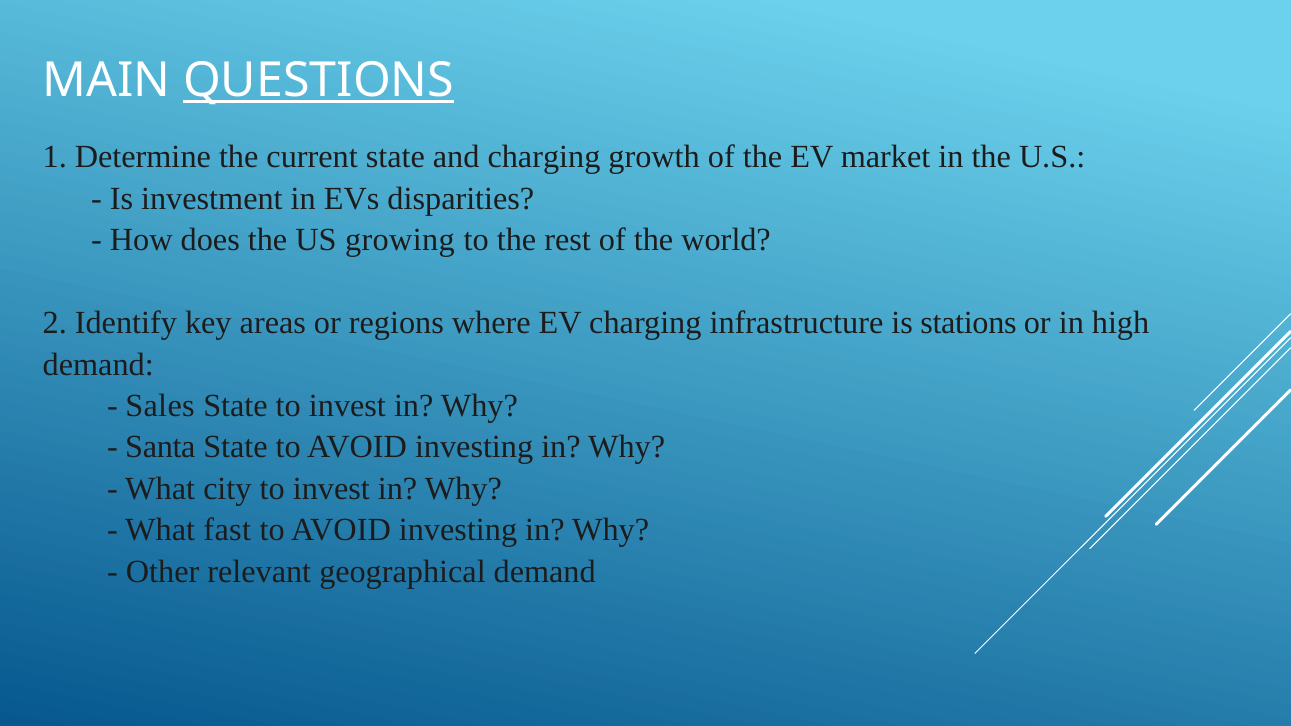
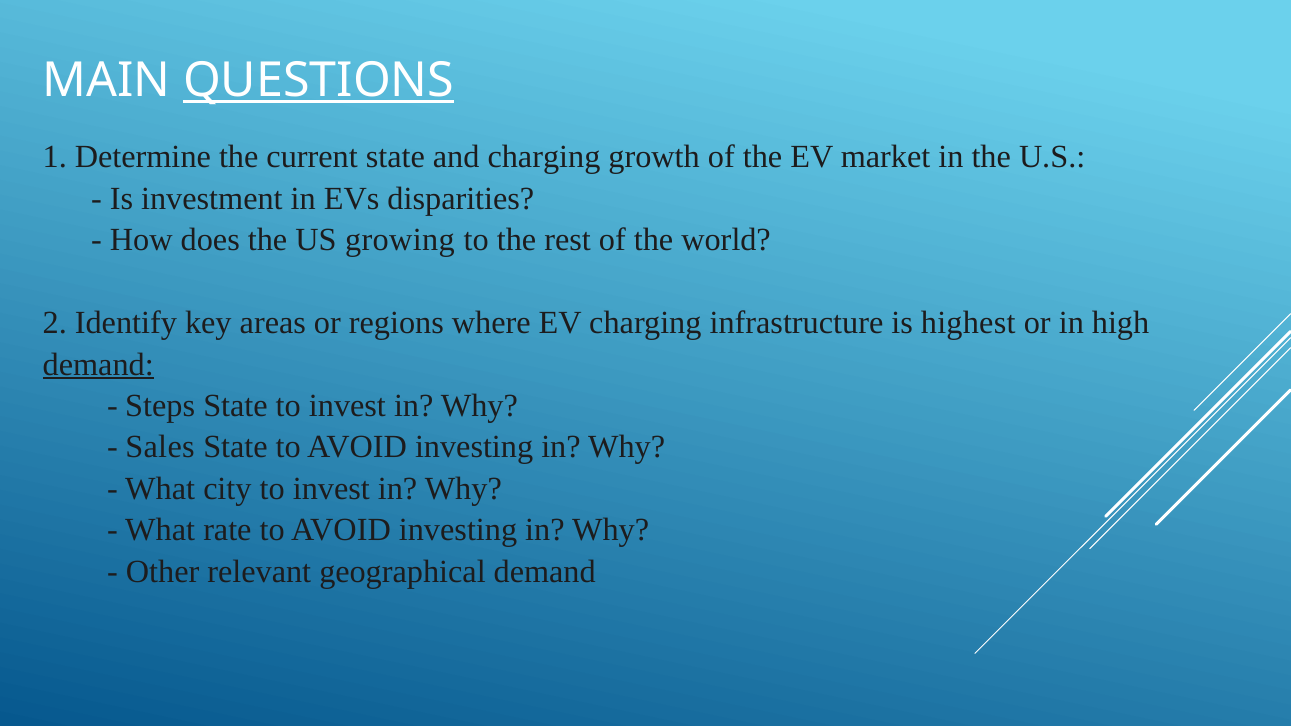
stations: stations -> highest (968, 323)
demand underline: none -> present (98, 365)
Sales: Sales -> Steps (160, 406)
Santa: Santa -> Sales (160, 447)
fast: fast -> rate (227, 530)
